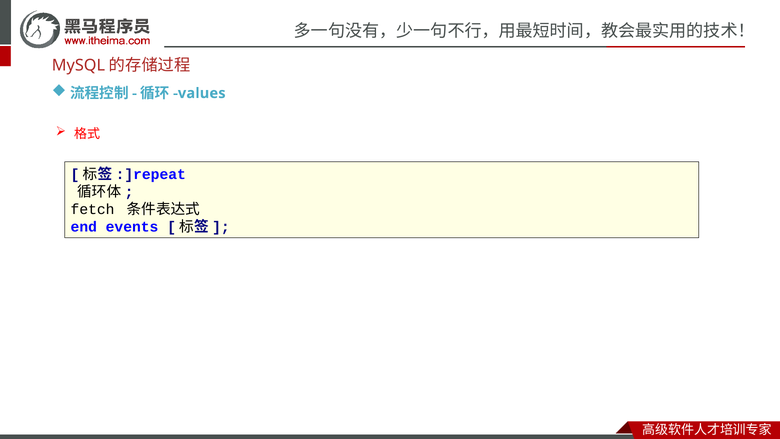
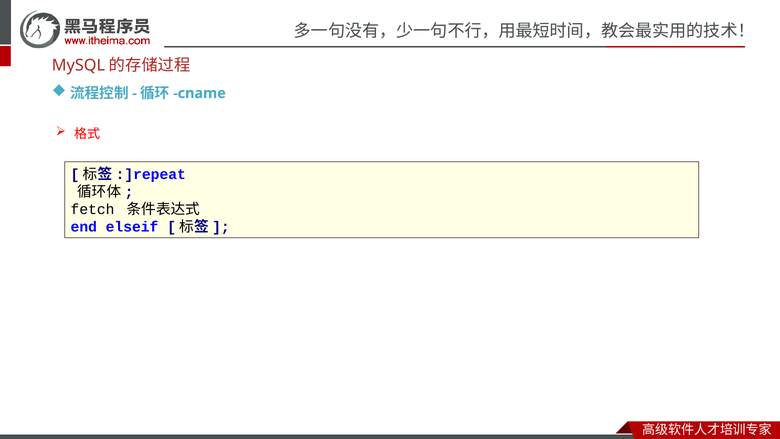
values: values -> cname (199, 93)
events: events -> elseif (132, 227)
